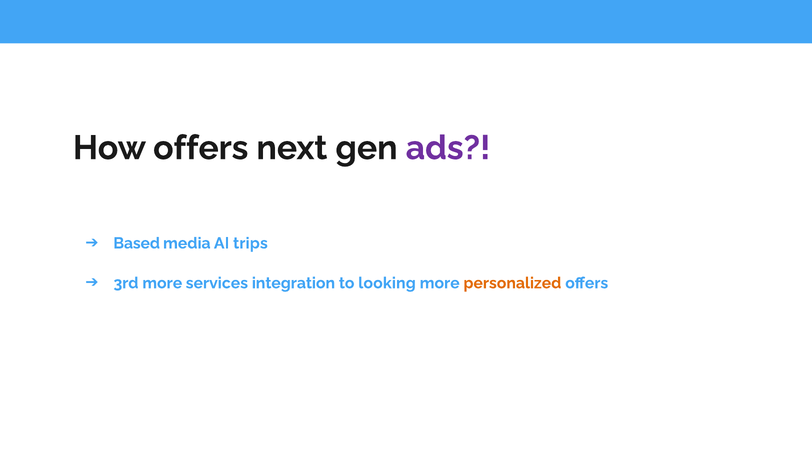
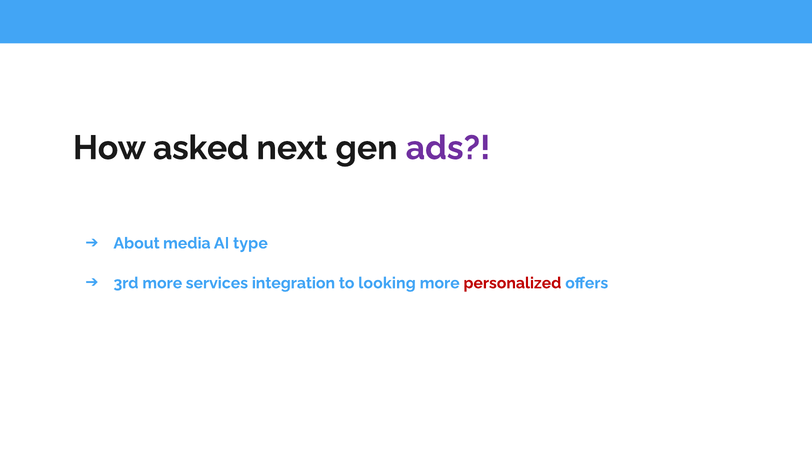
How offers: offers -> asked (201, 148)
Based: Based -> About (137, 243)
trips: trips -> type (250, 243)
personalized colour: orange -> red (512, 283)
